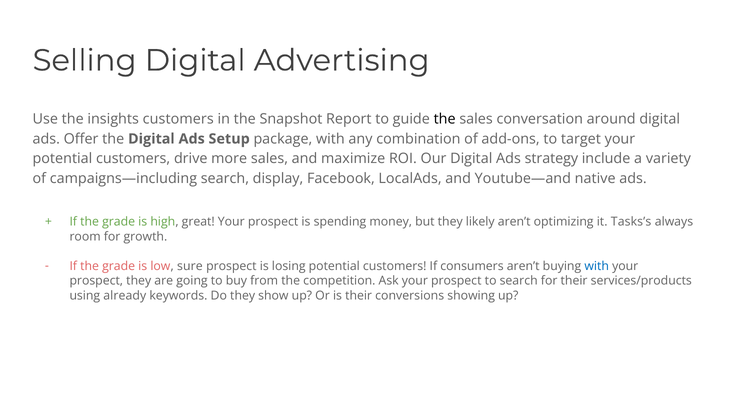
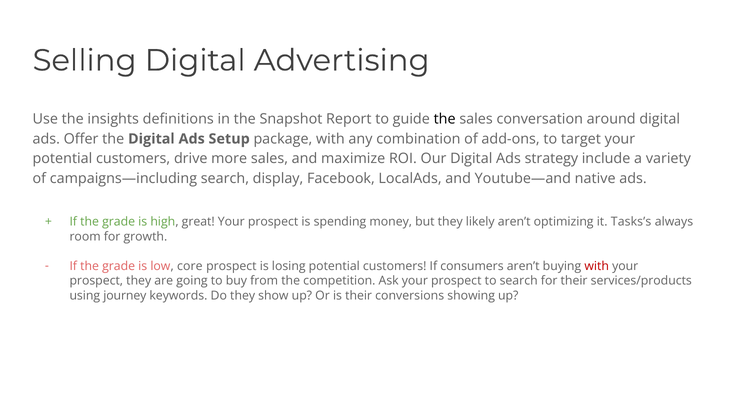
insights customers: customers -> definitions (178, 119)
sure: sure -> core (190, 266)
with colour: blue -> red (597, 266)
already: already -> journey (125, 296)
